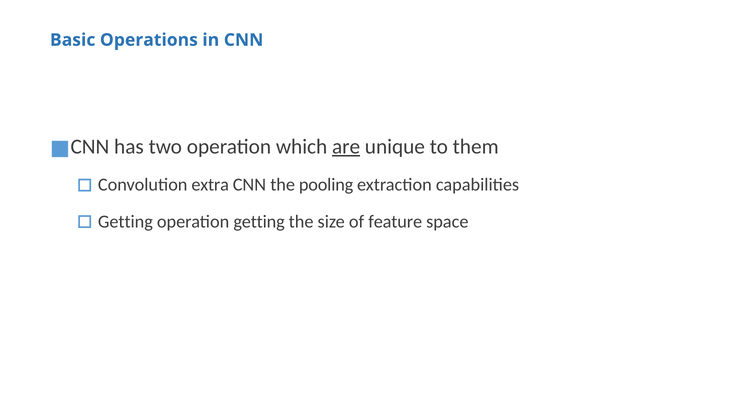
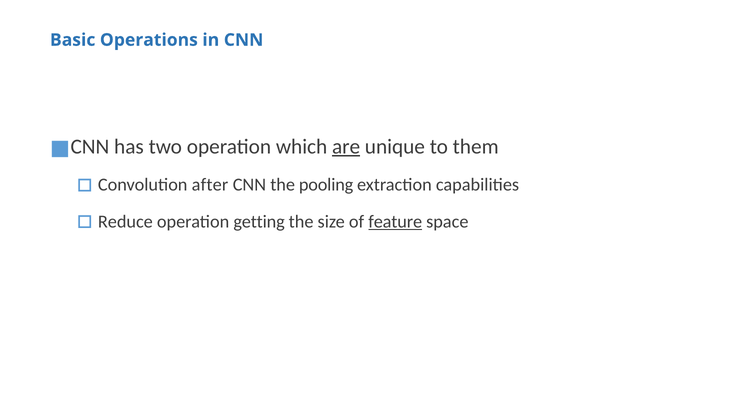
extra: extra -> after (210, 185)
Getting: Getting -> Reduce (125, 222)
feature underline: none -> present (395, 222)
